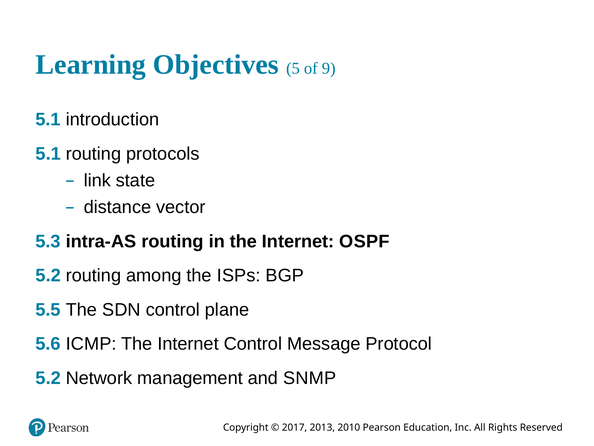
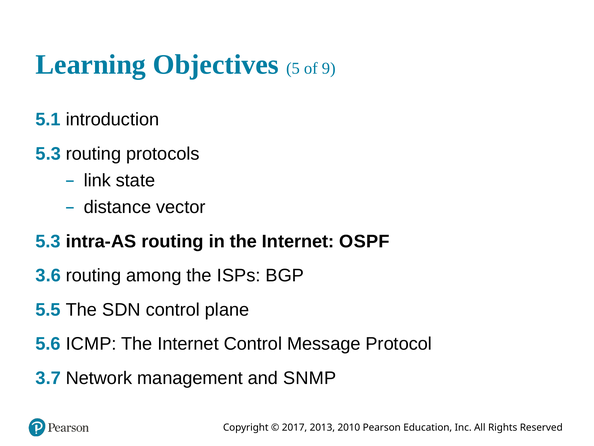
5.1: 5.1 -> 5.3 (48, 154)
5.2: 5.2 -> 3.6 (48, 275)
5.2: 5.2 -> 3.7 (48, 378)
